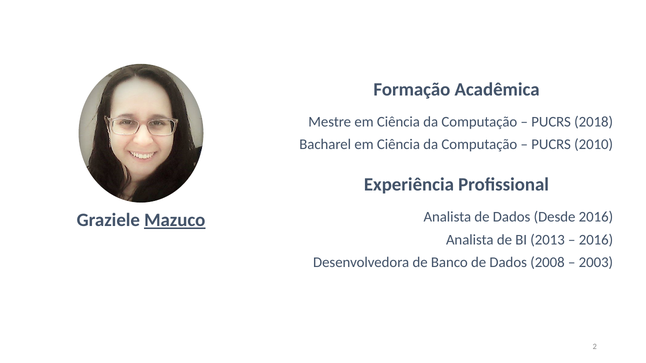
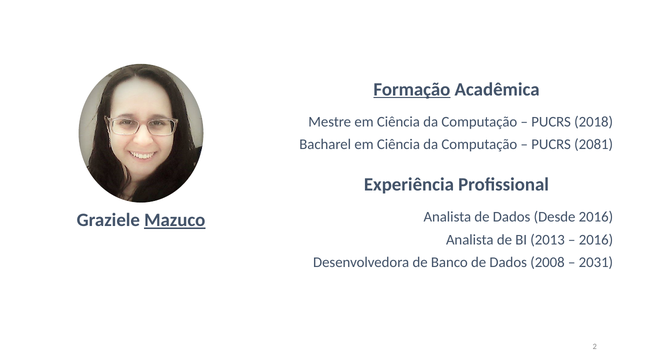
Formação underline: none -> present (412, 89)
2010: 2010 -> 2081 (594, 145)
2003: 2003 -> 2031 (596, 263)
